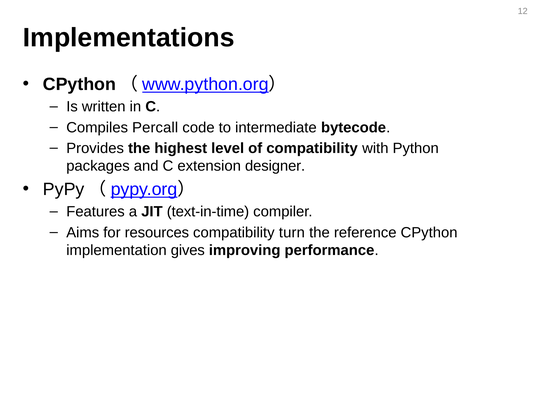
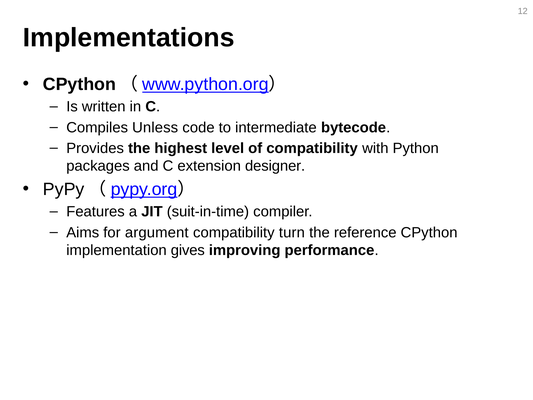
Percall: Percall -> Unless (155, 127)
text-in-time: text-in-time -> suit-in-time (208, 212)
resources: resources -> argument (157, 232)
